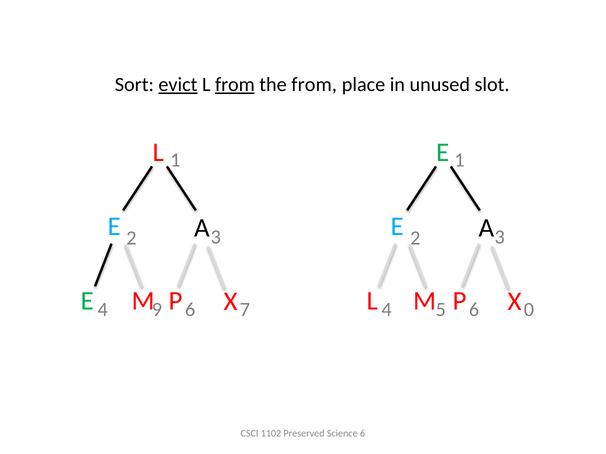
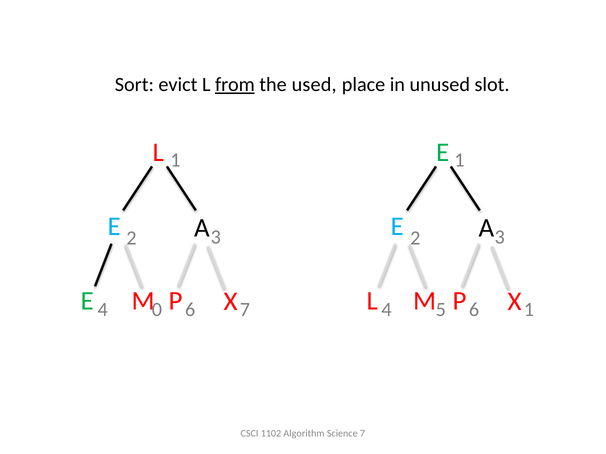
evict underline: present -> none (178, 85)
the from: from -> used (314, 85)
9: 9 -> 0 (157, 310)
5 0: 0 -> 1 (529, 310)
Preserved: Preserved -> Algorithm (304, 434)
Science 6: 6 -> 7 (362, 434)
